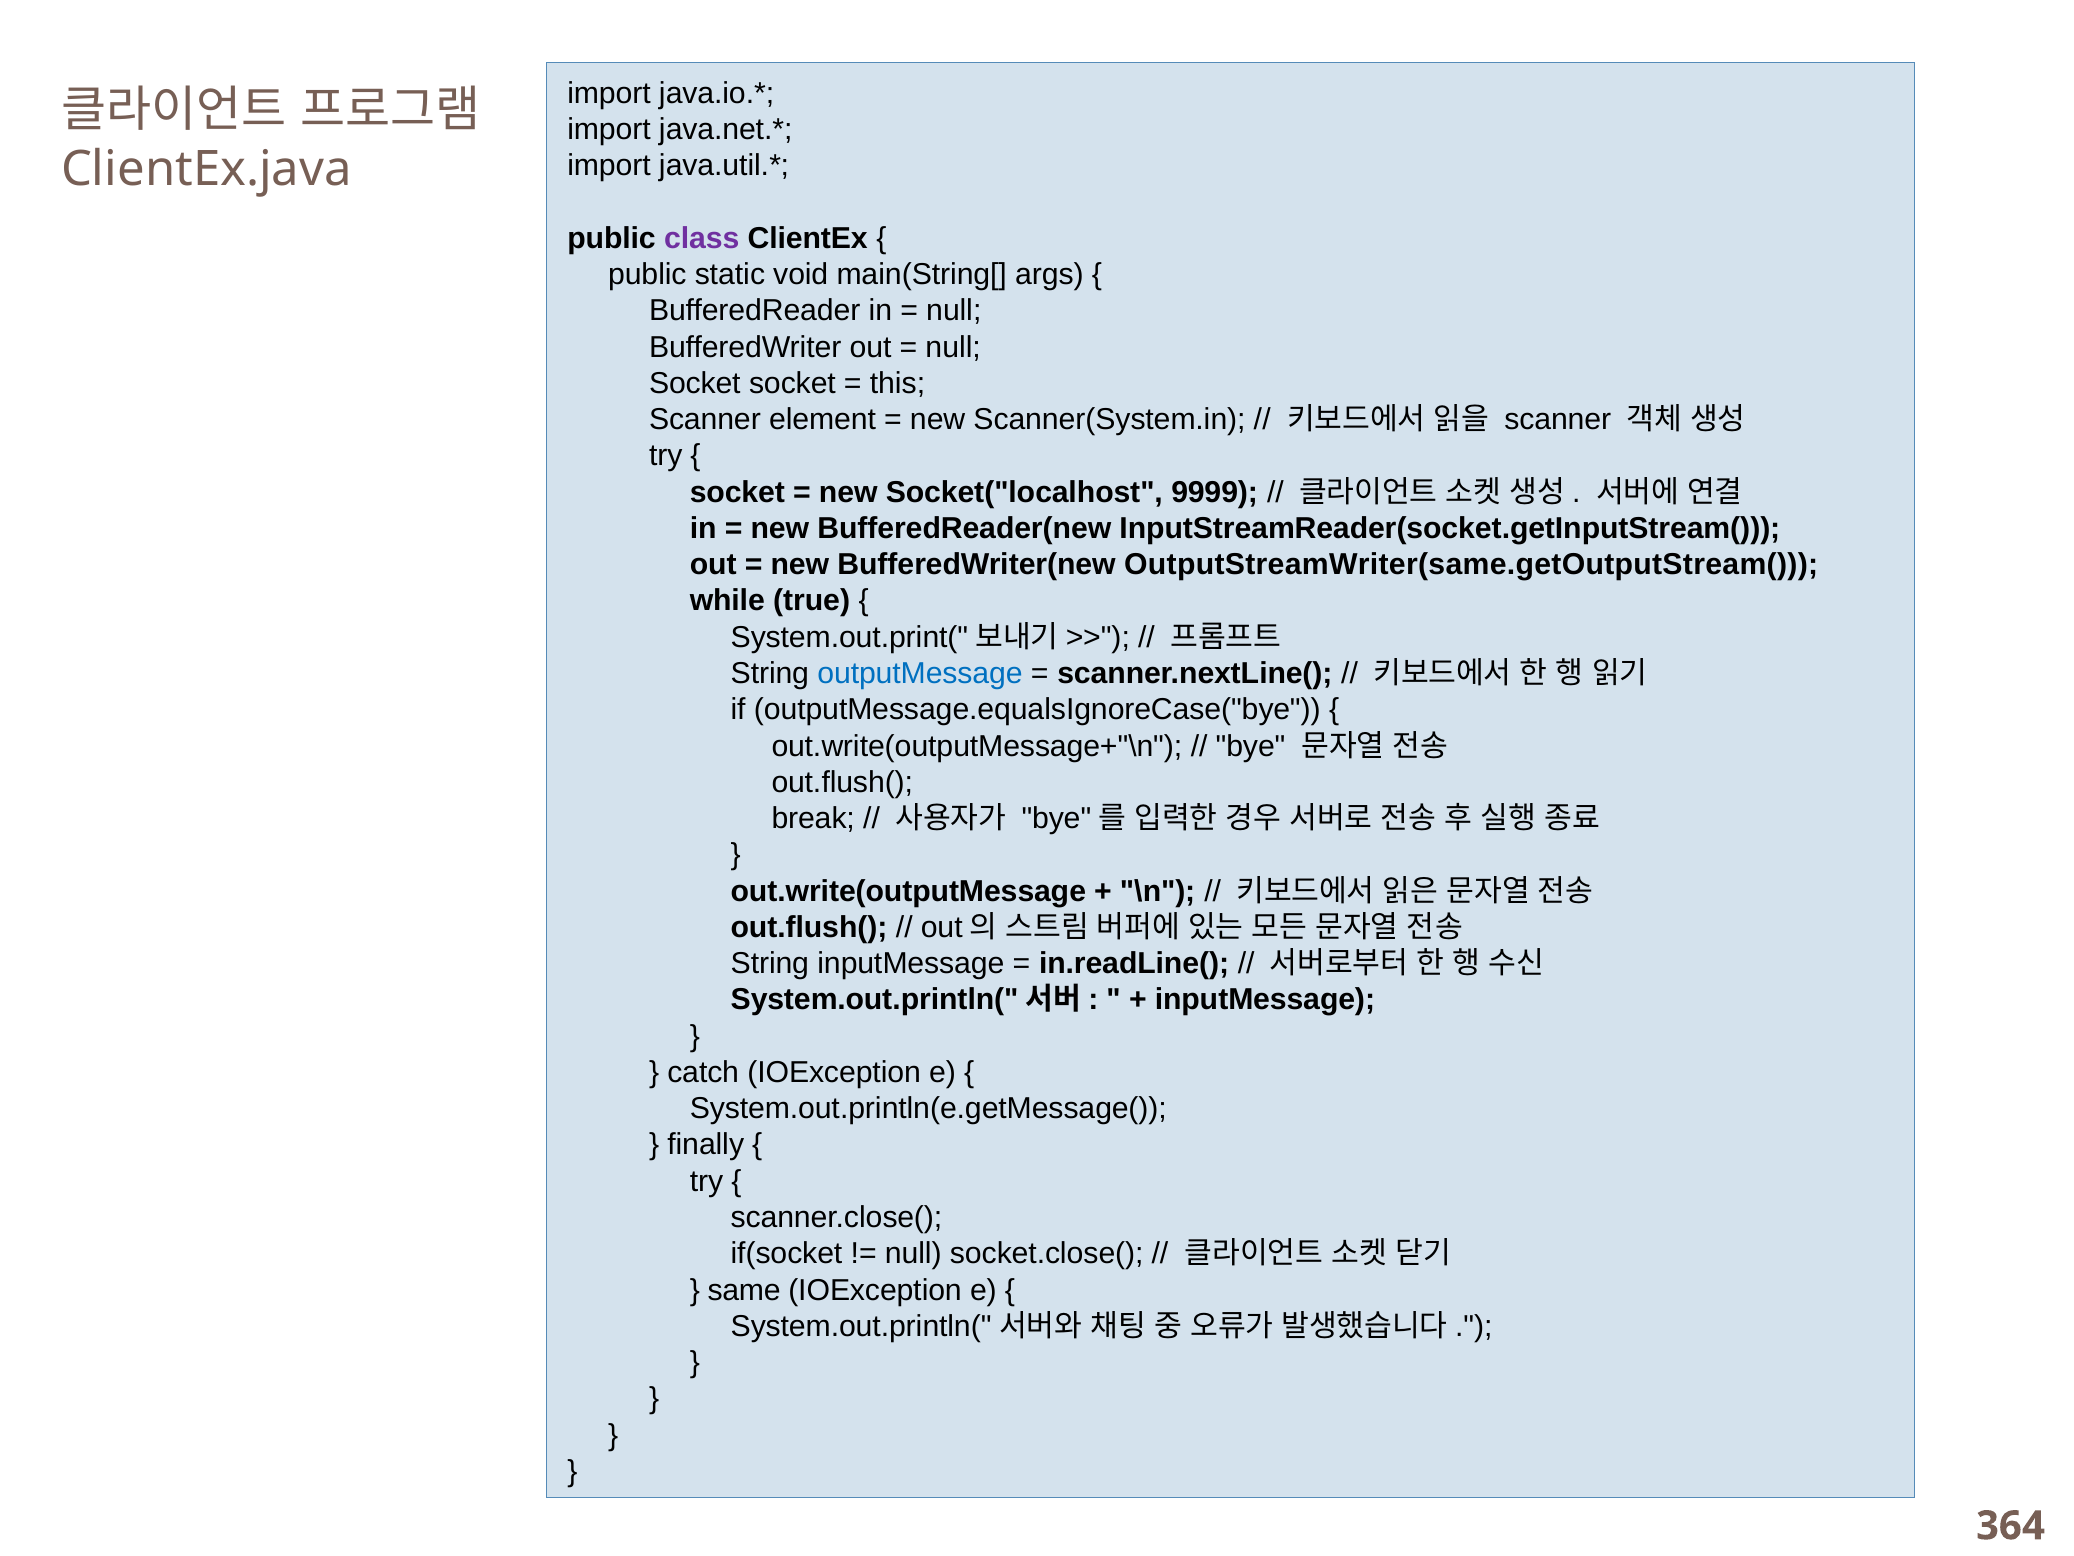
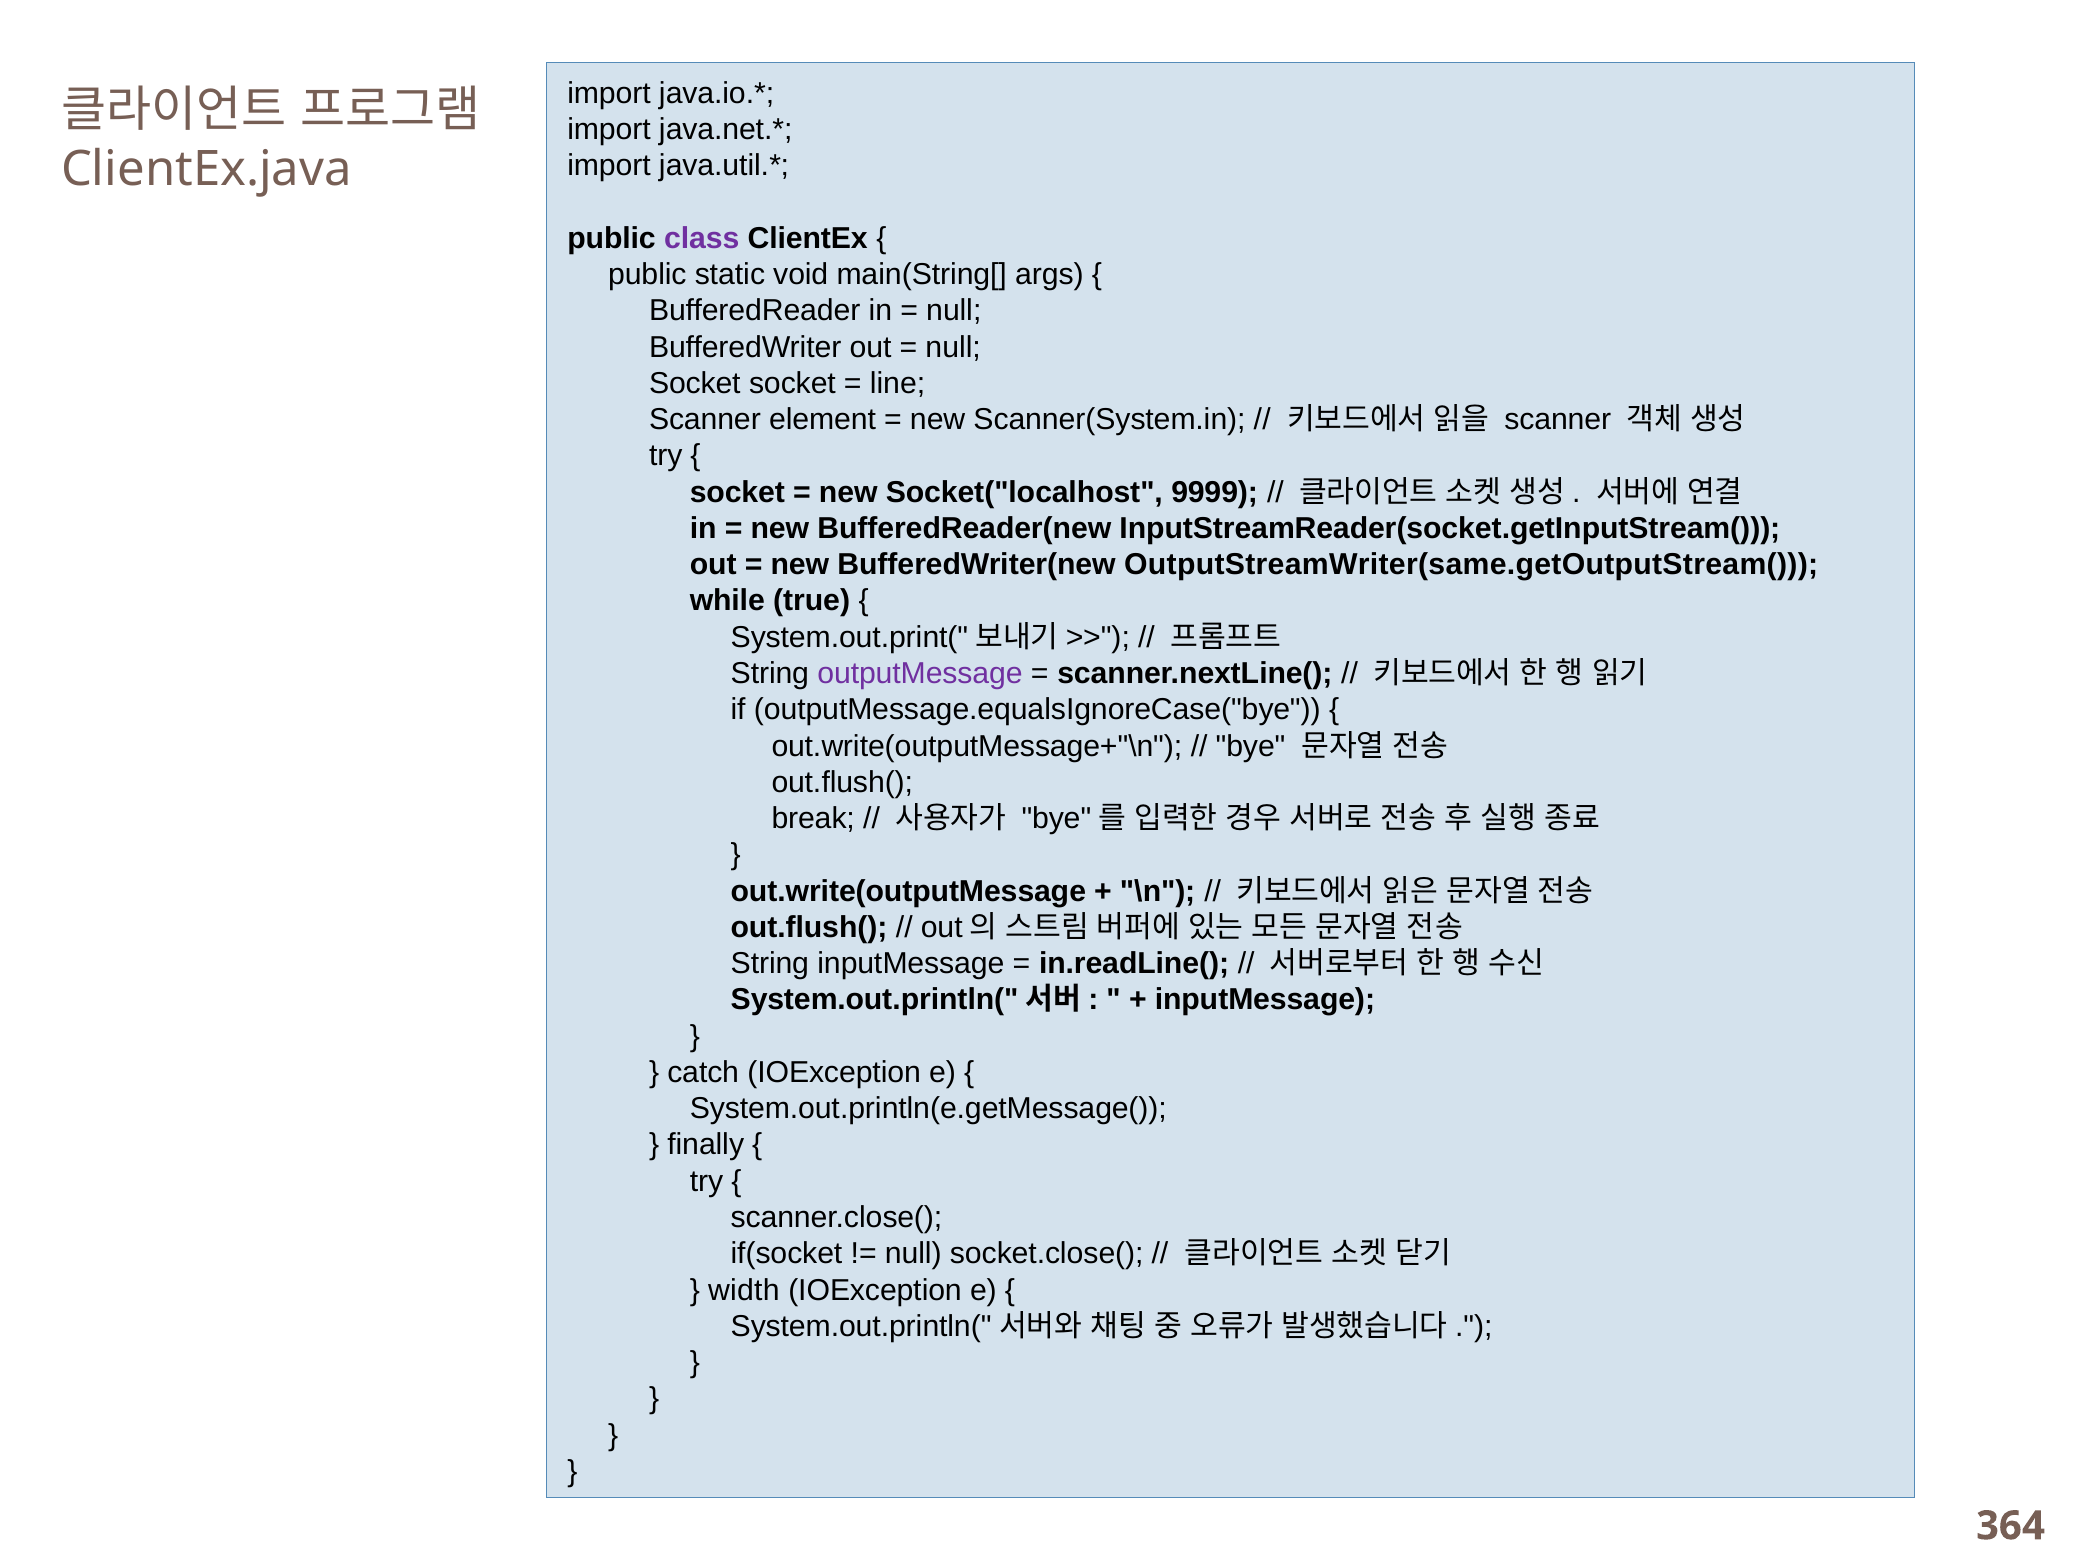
this: this -> line (898, 383)
outputMessage colour: blue -> purple (920, 673)
same: same -> width (744, 1290)
